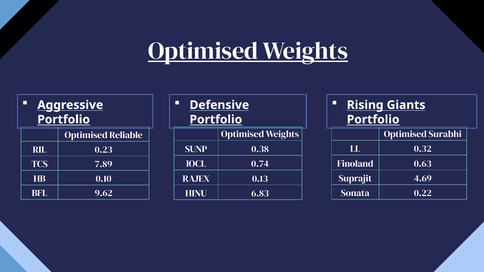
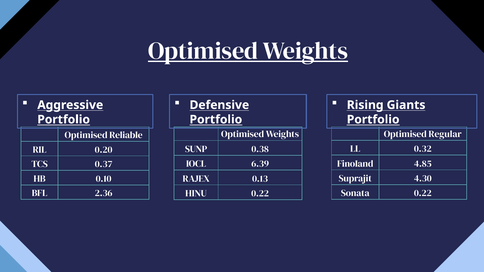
Surabhi: Surabhi -> Regular (445, 134)
0.23: 0.23 -> 0.20 (104, 150)
0.63: 0.63 -> 4.85 (423, 164)
0.74: 0.74 -> 6.39 (260, 164)
7.89: 7.89 -> 0.37 (104, 164)
4.69: 4.69 -> 4.30 (423, 179)
9.62: 9.62 -> 2.36 (104, 193)
HINU 6.83: 6.83 -> 0.22 (260, 194)
